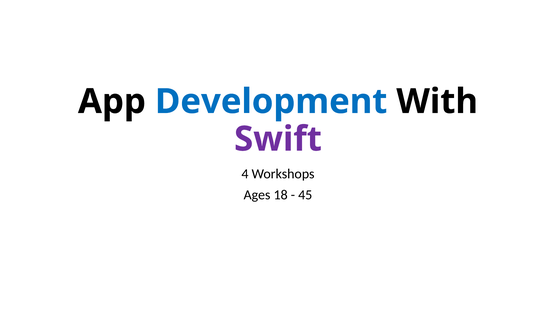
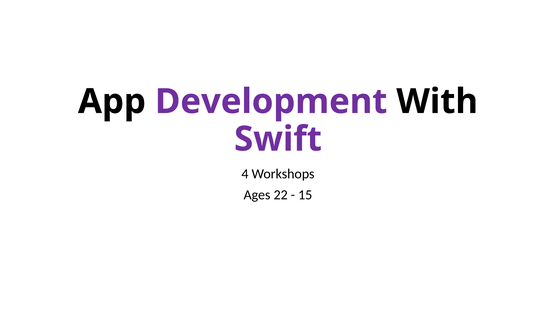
Development colour: blue -> purple (271, 101)
18: 18 -> 22 (281, 195)
45: 45 -> 15 (305, 195)
